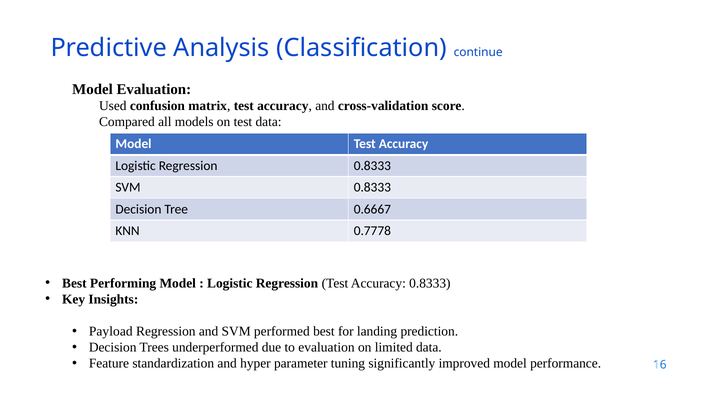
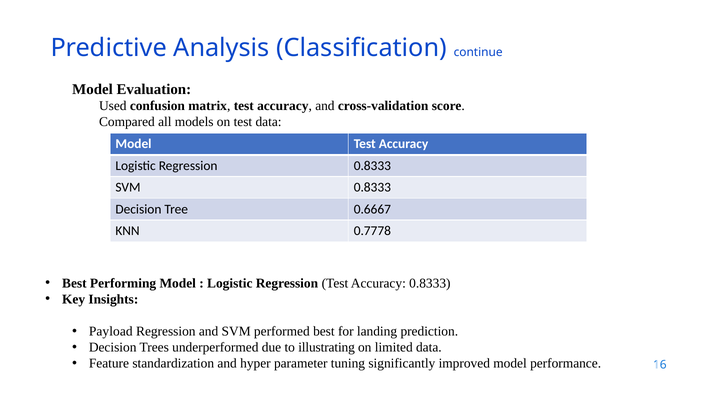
to evaluation: evaluation -> illustrating (327, 348)
